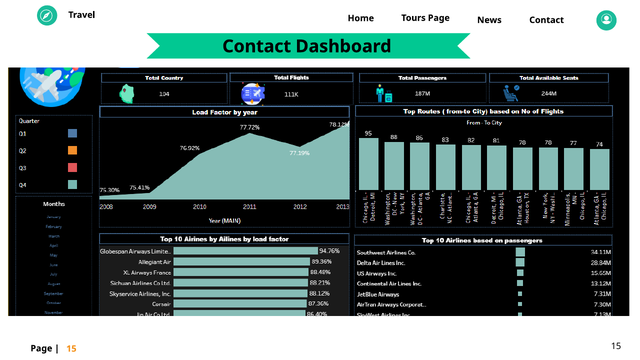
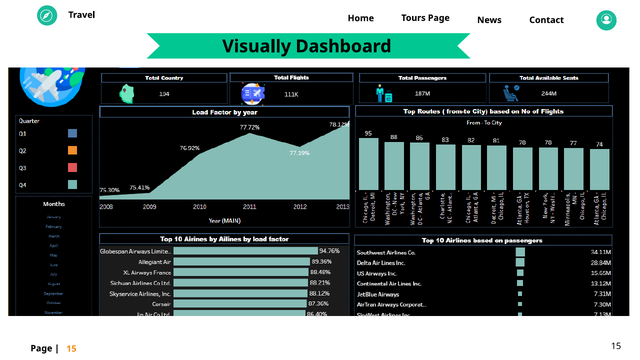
Contact: Contact -> Visually (257, 46)
